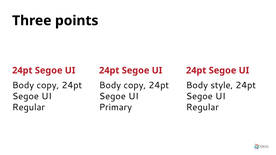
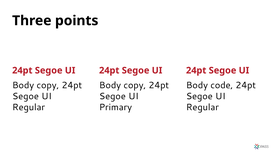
style: style -> code (222, 85)
